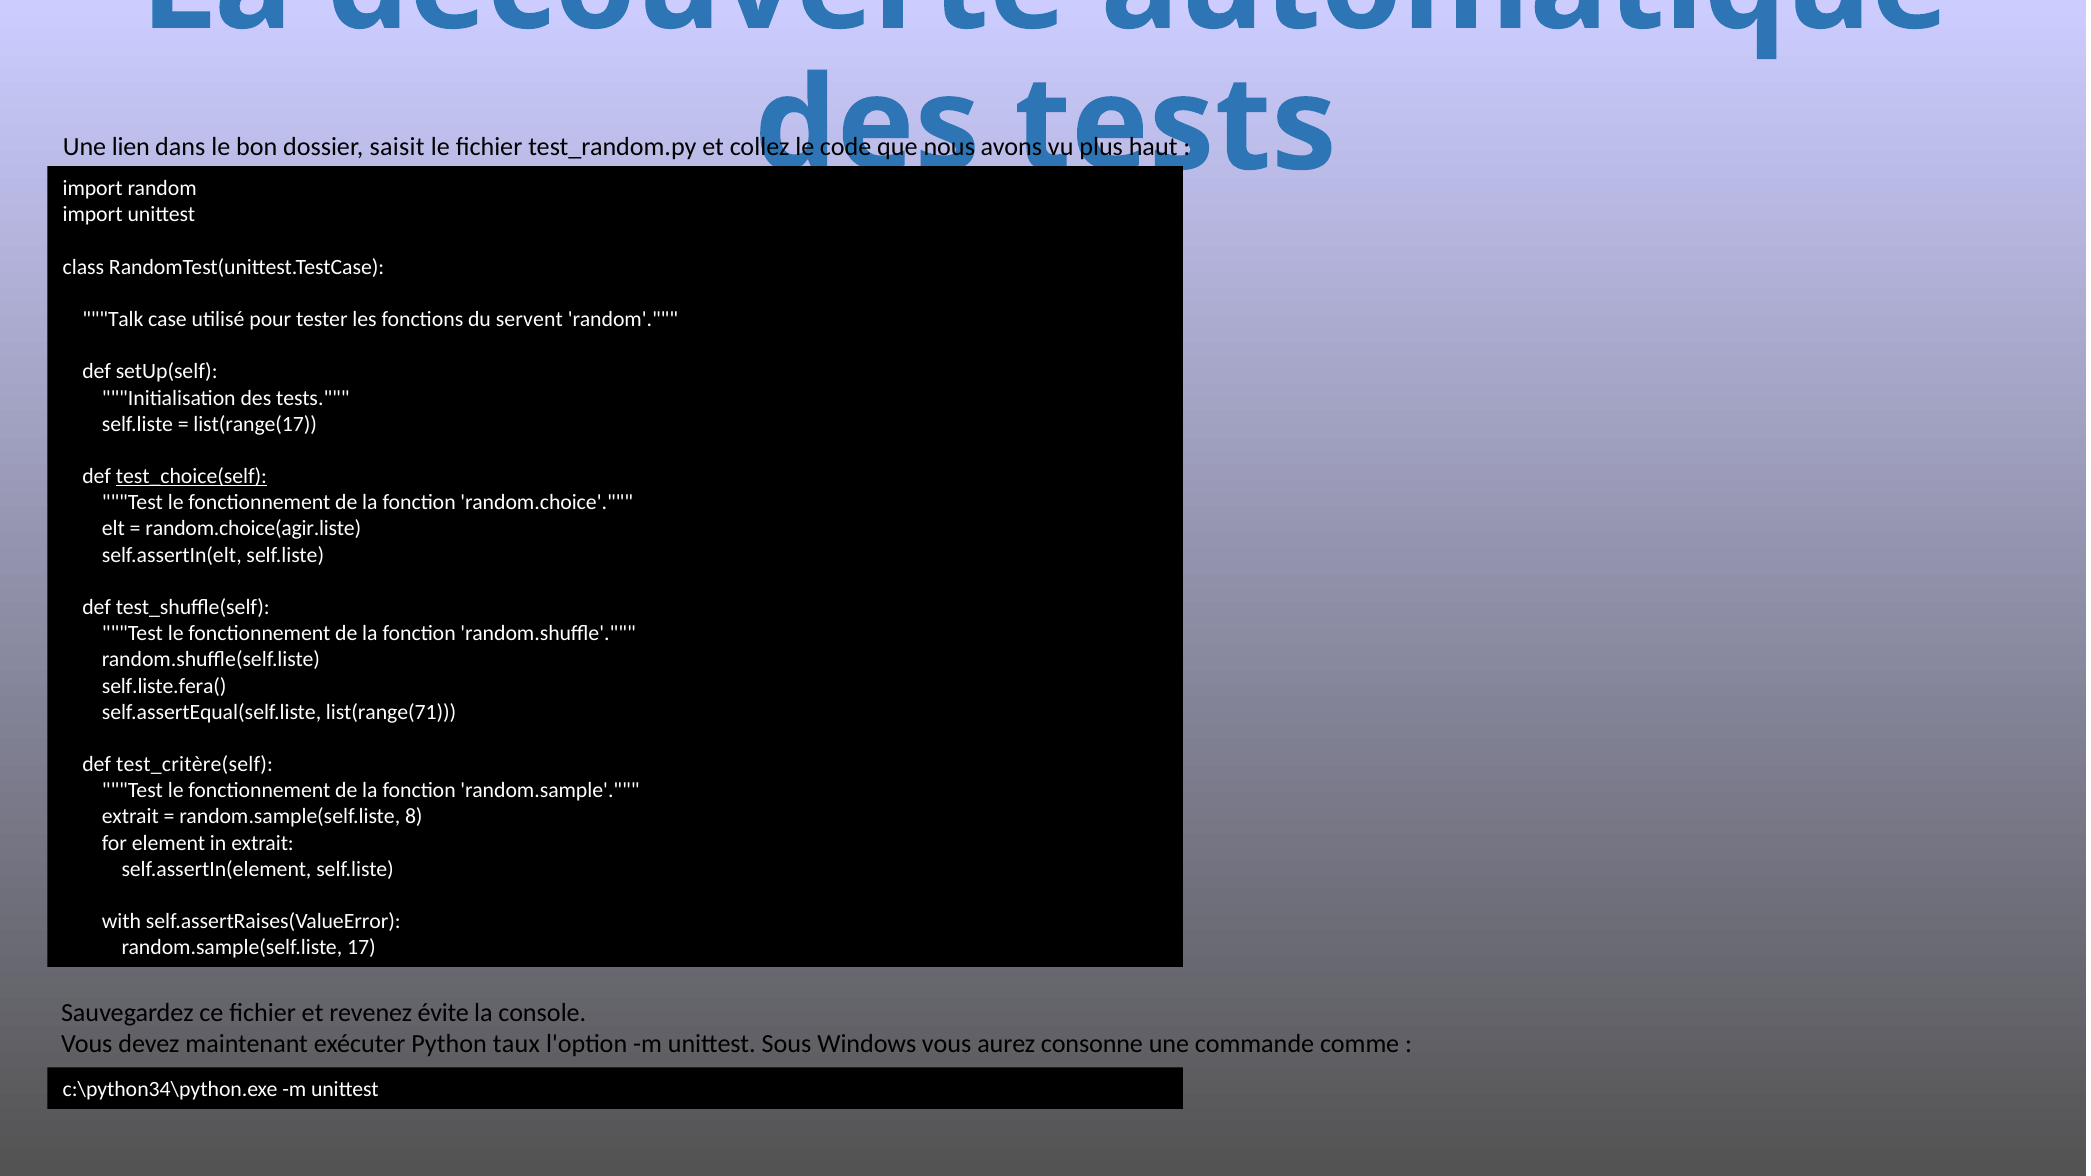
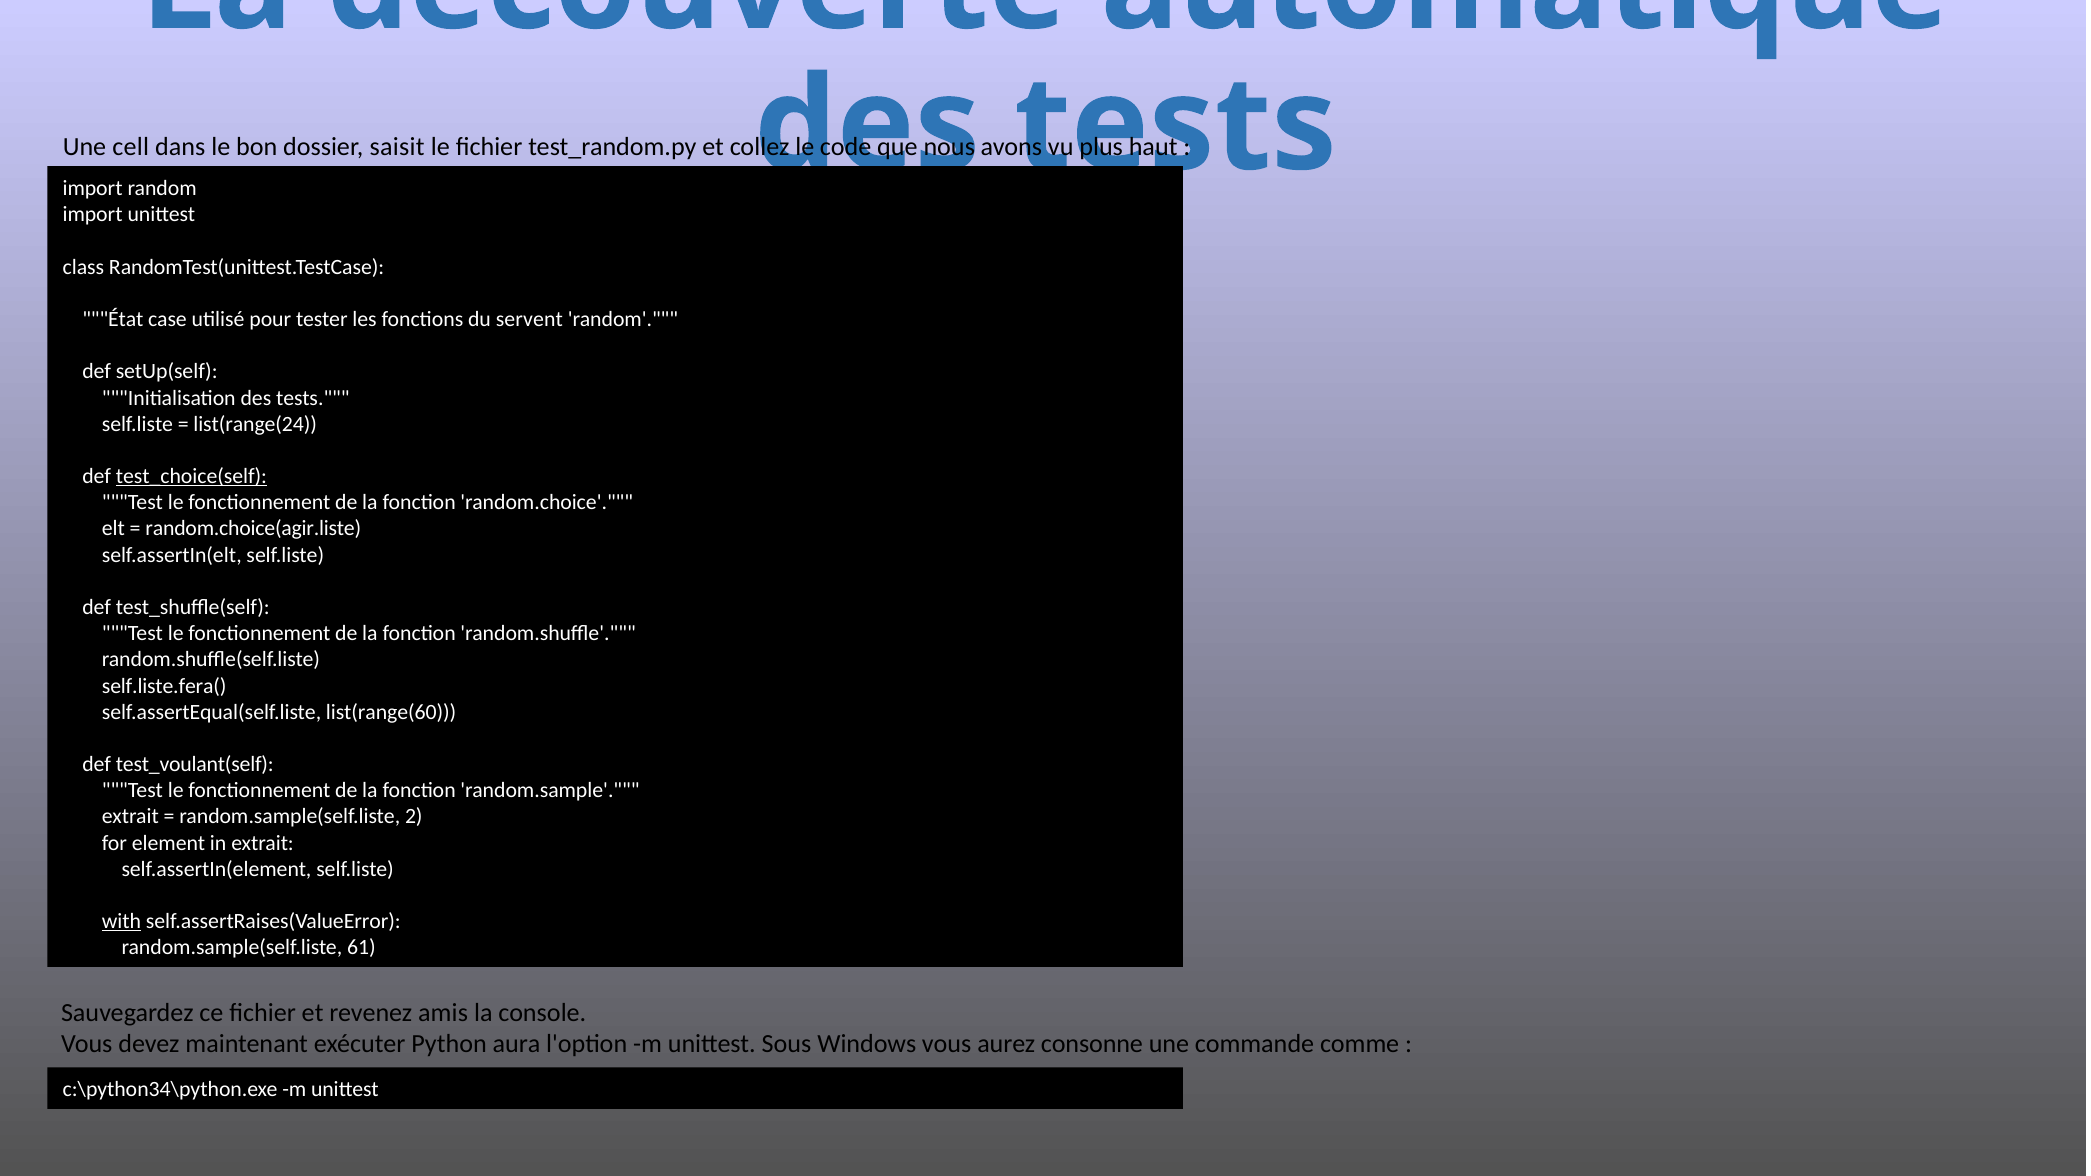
lien: lien -> cell (131, 147)
Talk: Talk -> État (113, 319)
list(range(17: list(range(17 -> list(range(24 (255, 424)
list(range(71: list(range(71 -> list(range(60 (391, 712)
test_critère(self: test_critère(self -> test_voulant(self (195, 764)
8: 8 -> 2 (414, 817)
with underline: none -> present (122, 922)
17: 17 -> 61 (361, 948)
évite: évite -> amis (443, 1013)
taux: taux -> aura (517, 1044)
